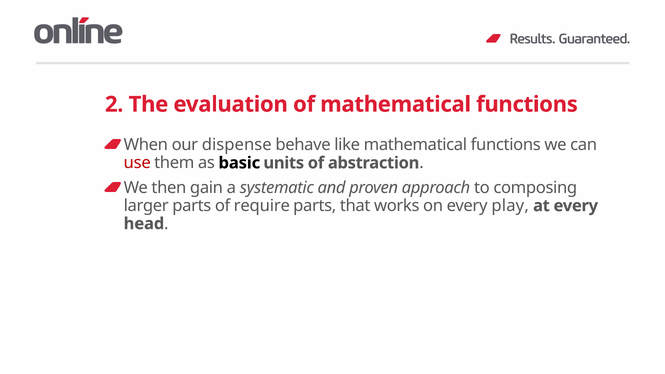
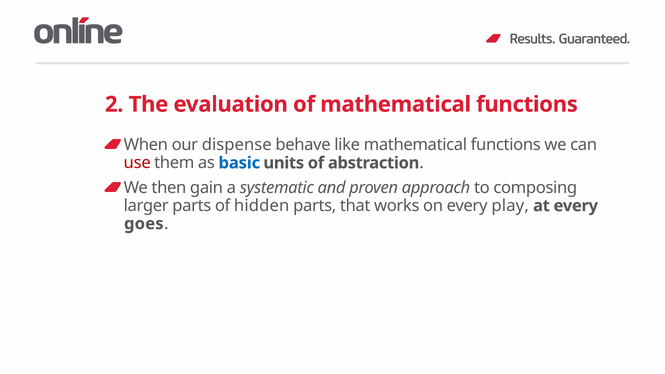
basic colour: black -> blue (239, 163)
require: require -> hidden (262, 206)
head: head -> goes (144, 224)
